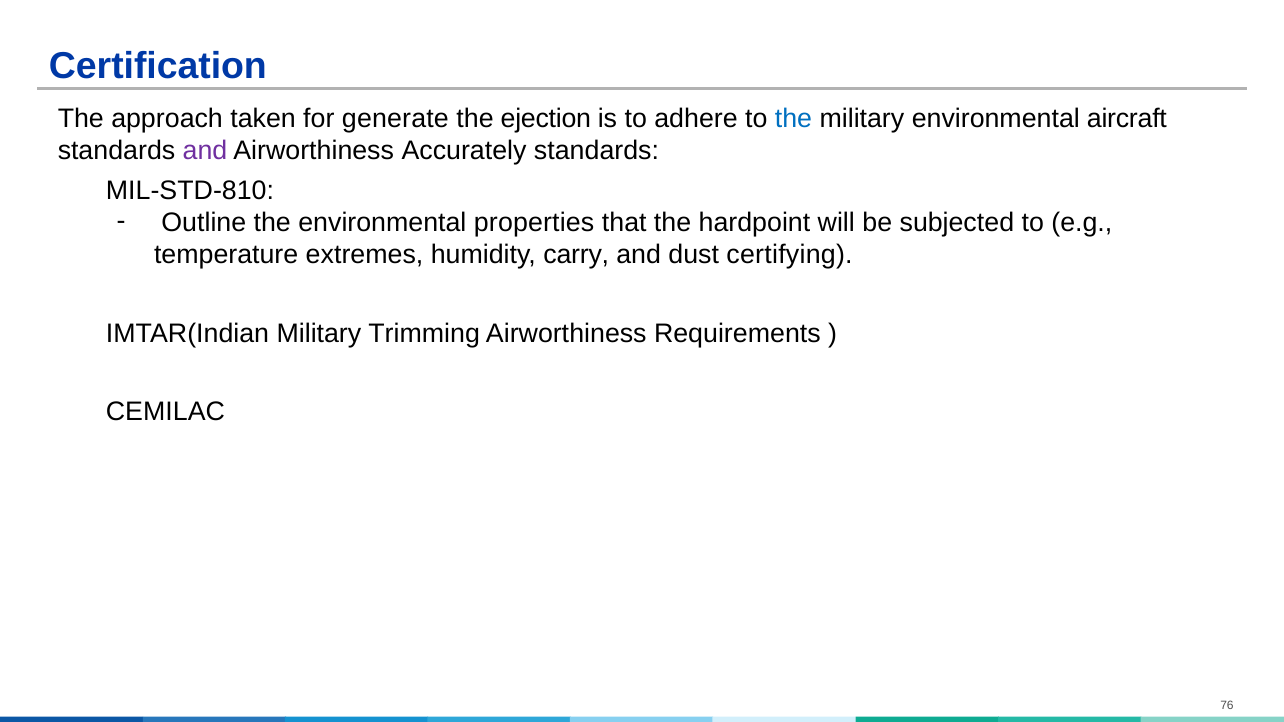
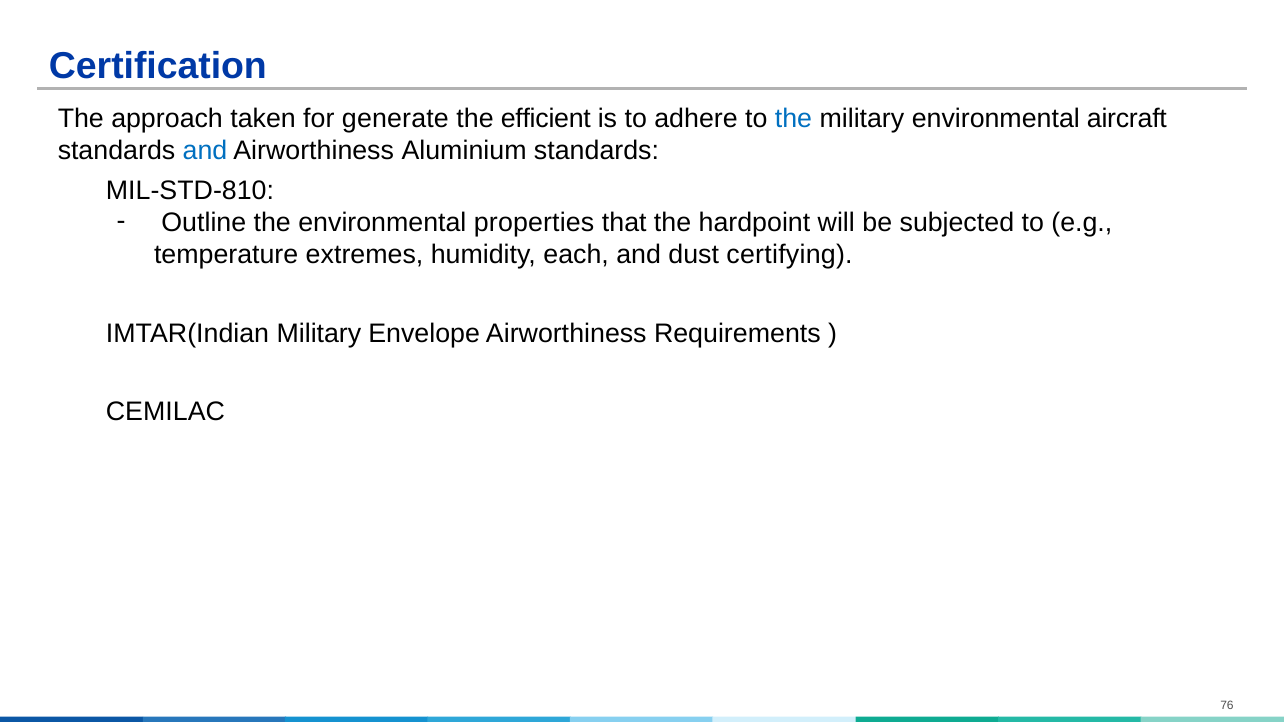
ejection: ejection -> efficient (546, 119)
and colour: purple -> blue (205, 151)
Accurately: Accurately -> Aluminium (464, 151)
carry: carry -> each (576, 255)
Trimming: Trimming -> Envelope (424, 333)
